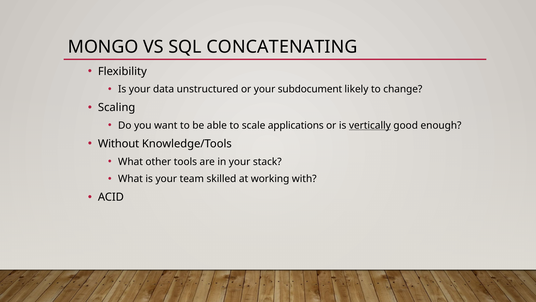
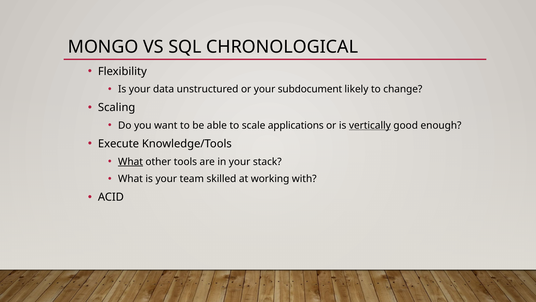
CONCATENATING: CONCATENATING -> CHRONOLOGICAL (282, 47)
Without: Without -> Execute (118, 144)
What underline: none -> present (130, 161)
